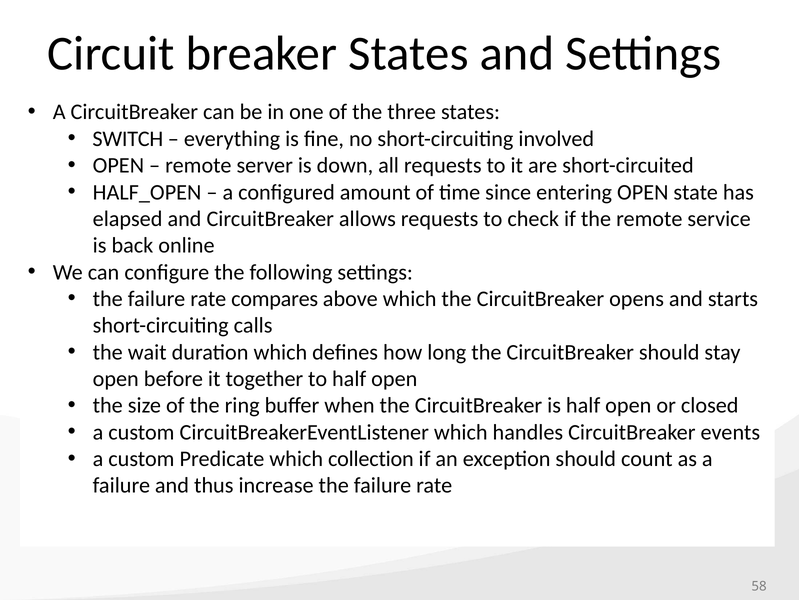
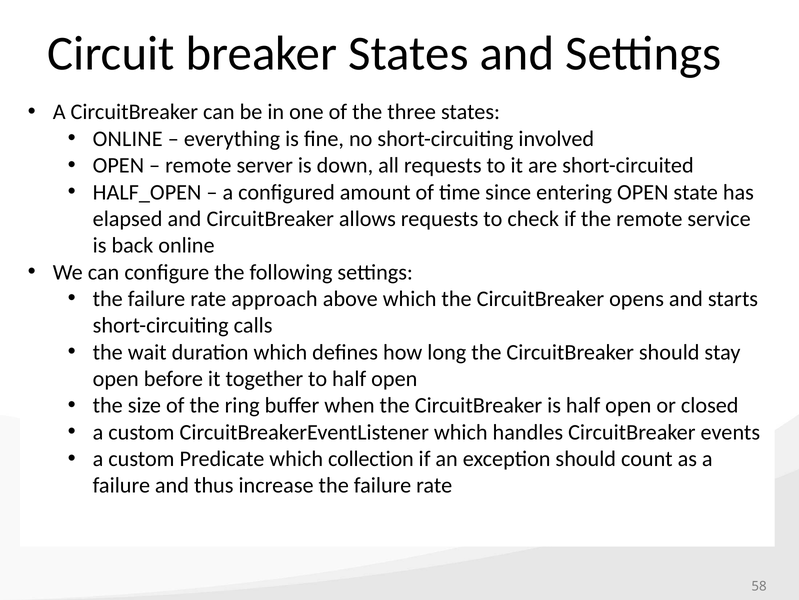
SWITCH: SWITCH -> ONLINE (128, 139)
compares: compares -> approach (274, 299)
